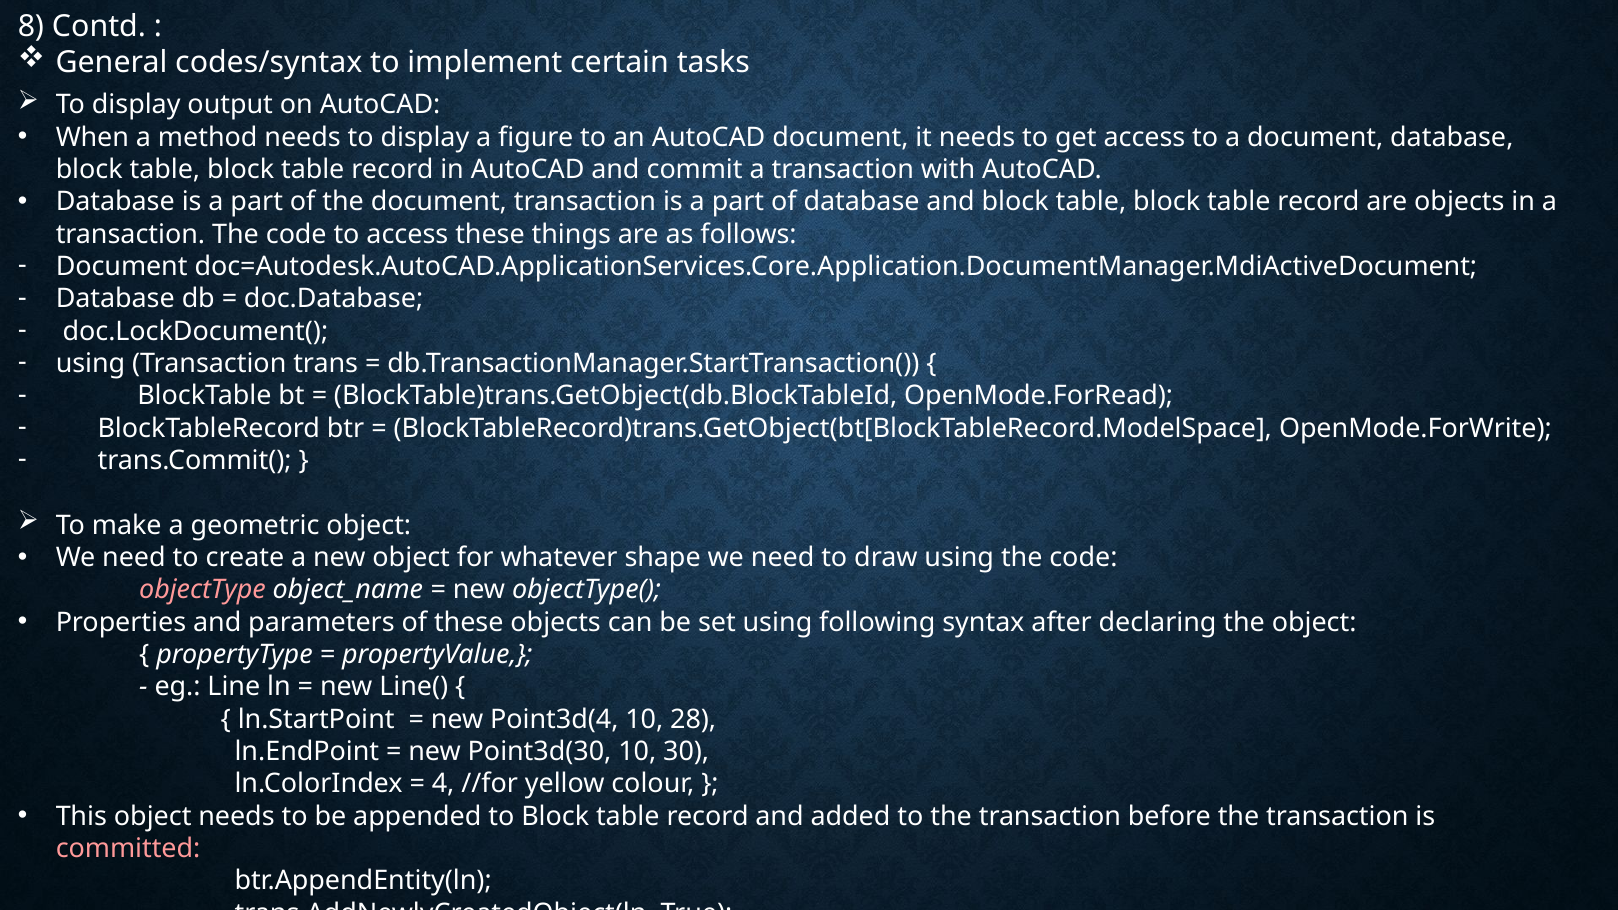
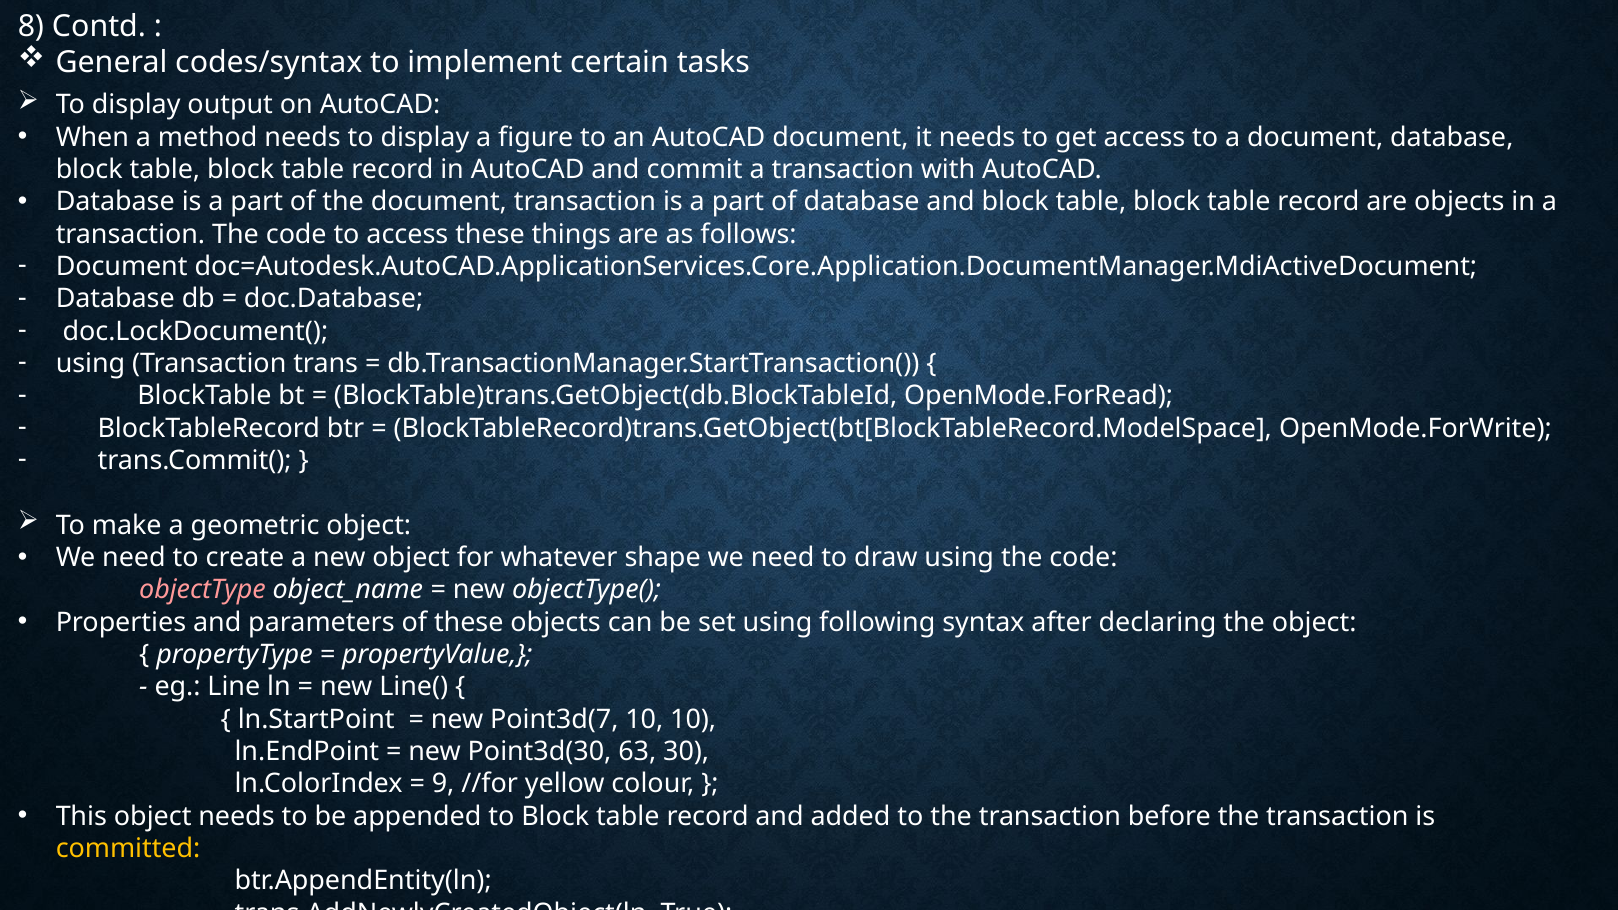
Point3d(4: Point3d(4 -> Point3d(7 (554, 719)
10 28: 28 -> 10 (693, 719)
Point3d(30 10: 10 -> 63 (637, 752)
4: 4 -> 9 (443, 784)
committed colour: pink -> yellow (128, 849)
